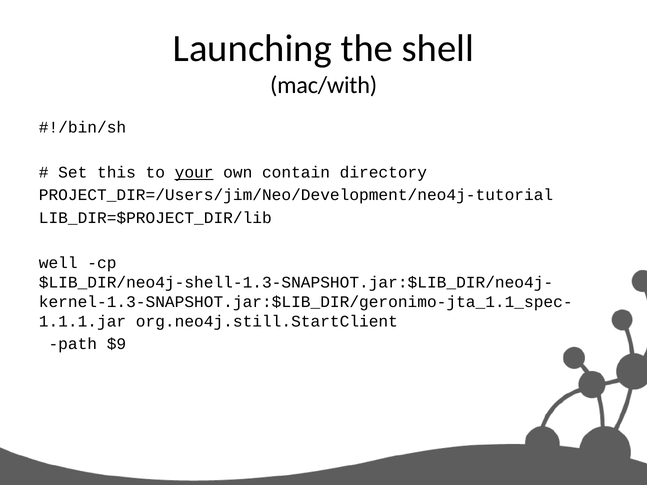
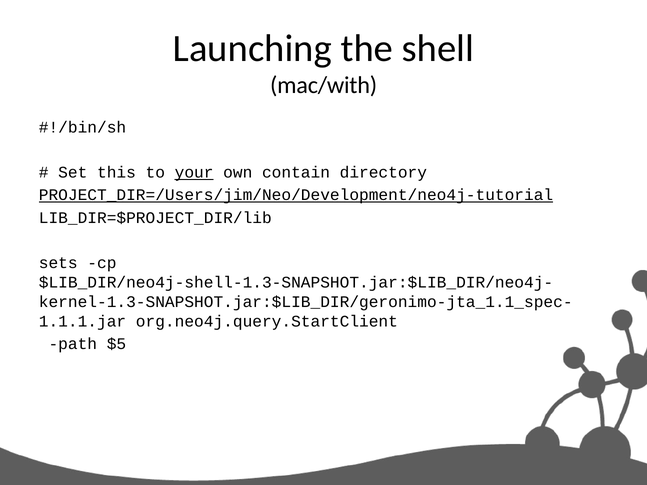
PROJECT_DIR=/Users/jim/Neo/Development/neo4j-tutorial underline: none -> present (296, 195)
well: well -> sets (58, 263)
org.neo4j.still.StartClient: org.neo4j.still.StartClient -> org.neo4j.query.StartClient (267, 321)
$9: $9 -> $5 (116, 344)
